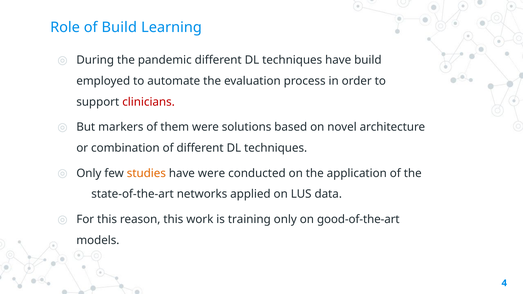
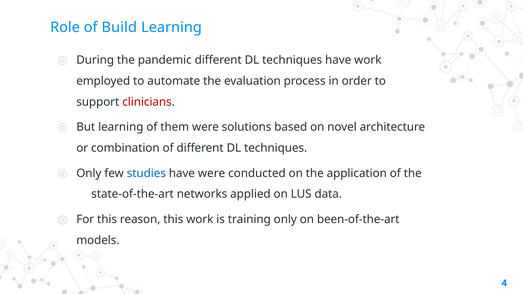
have build: build -> work (368, 60)
But markers: markers -> learning (121, 127)
studies colour: orange -> blue (146, 173)
good-of-the-art: good-of-the-art -> been-of-the-art (358, 220)
